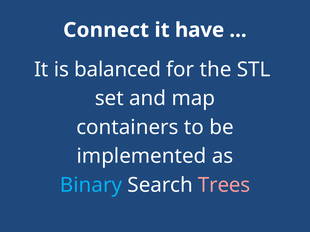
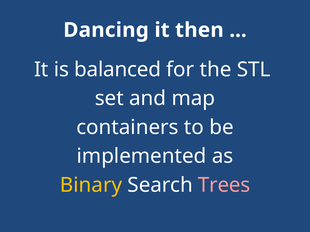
Connect: Connect -> Dancing (106, 30)
have: have -> then (199, 30)
Binary colour: light blue -> yellow (91, 185)
